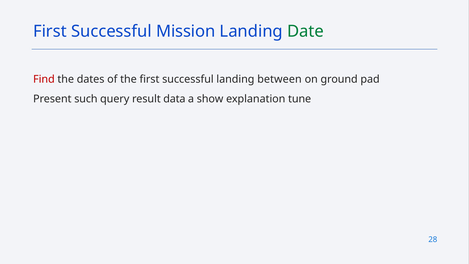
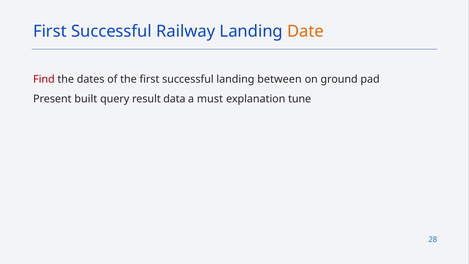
Mission: Mission -> Railway (186, 31)
Date colour: green -> orange (306, 31)
such: such -> built (86, 99)
show: show -> must (210, 99)
